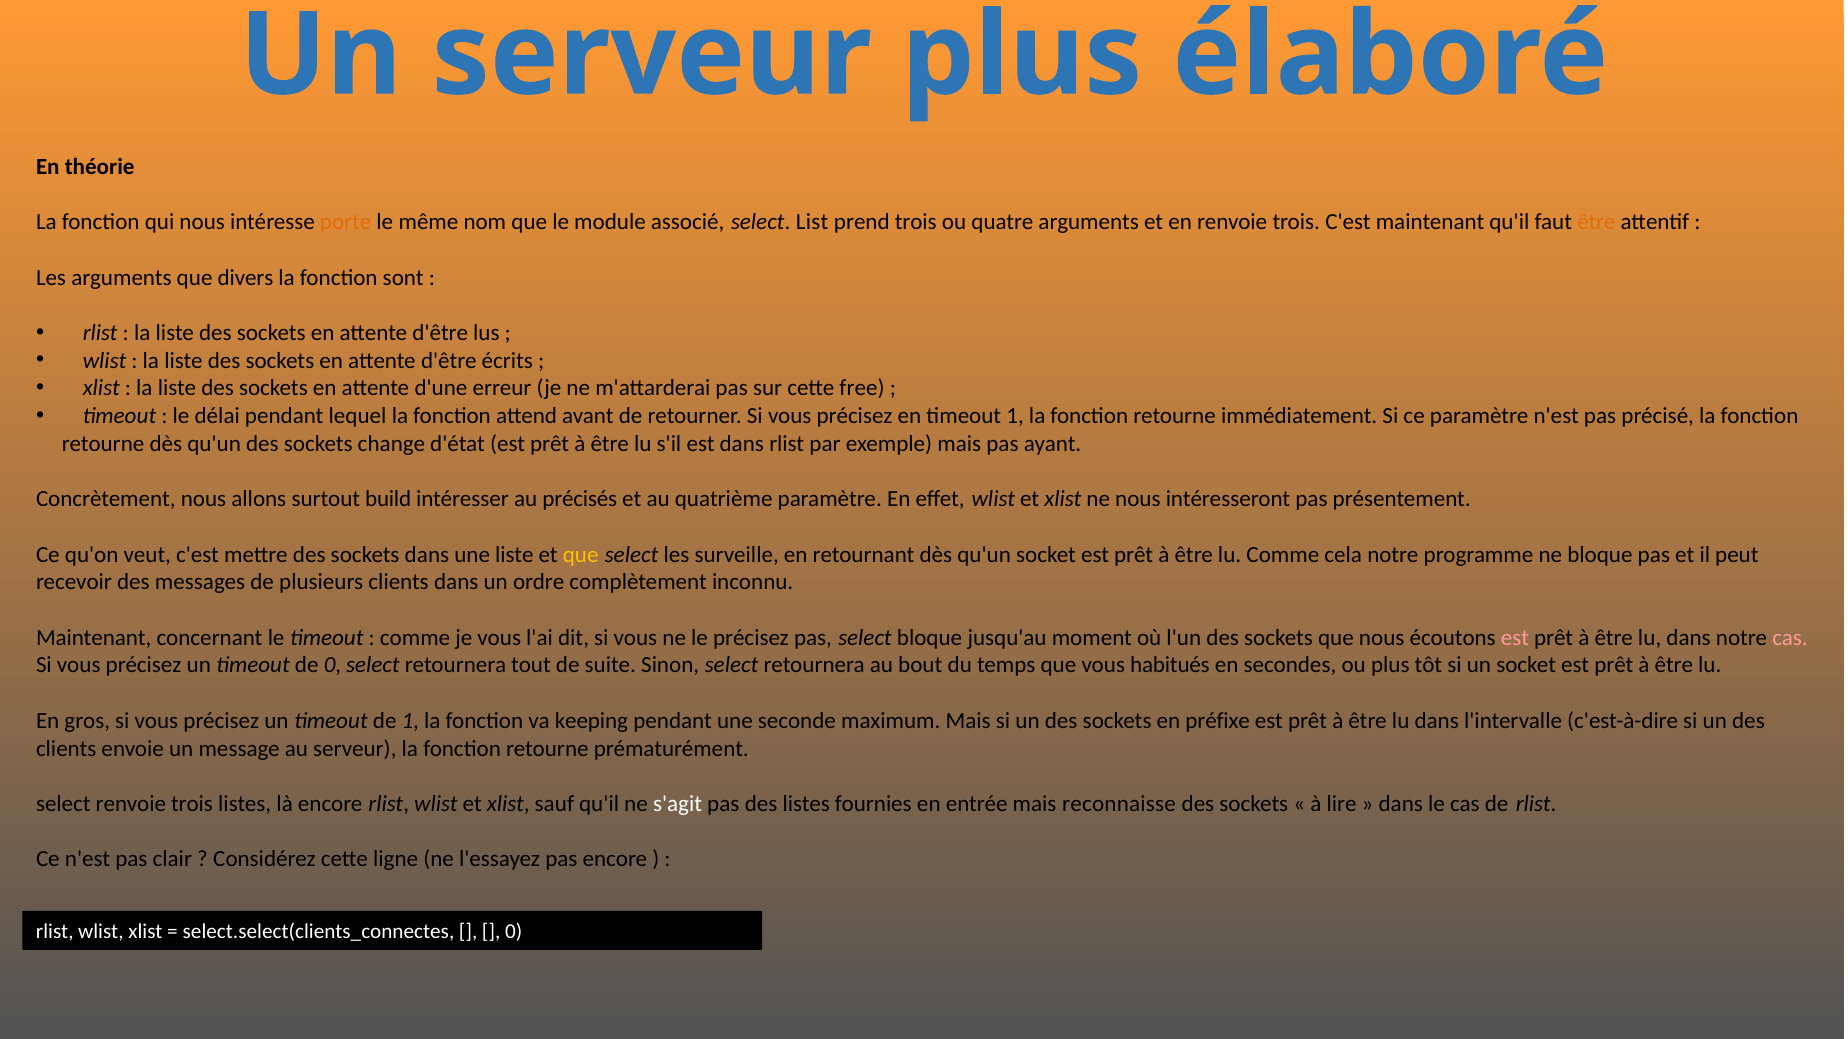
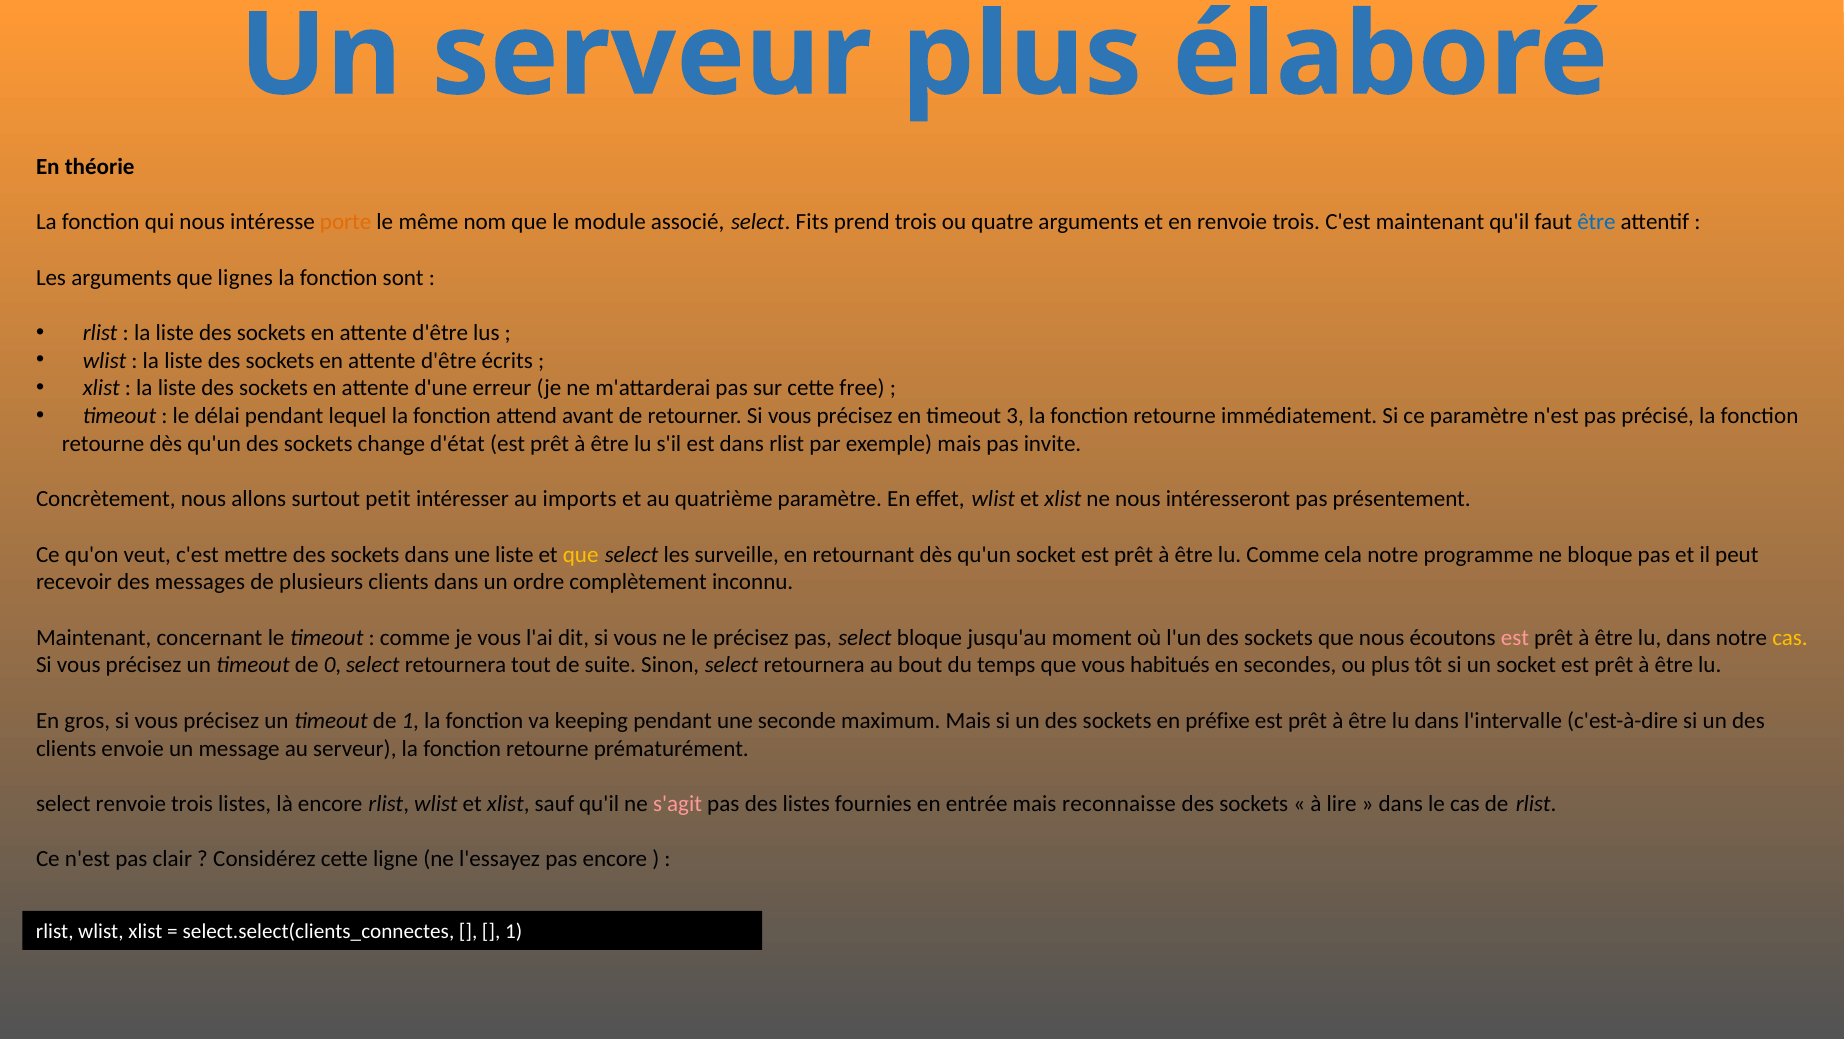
List: List -> Fits (812, 222)
être colour: orange -> blue (1596, 222)
divers: divers -> lignes (245, 278)
timeout 1: 1 -> 3 (1015, 416)
ayant: ayant -> invite (1052, 444)
build: build -> petit (388, 499)
précisés: précisés -> imports (580, 499)
cas colour: pink -> yellow (1790, 638)
s'agit colour: white -> pink (678, 804)
0: 0 -> 1 (514, 932)
